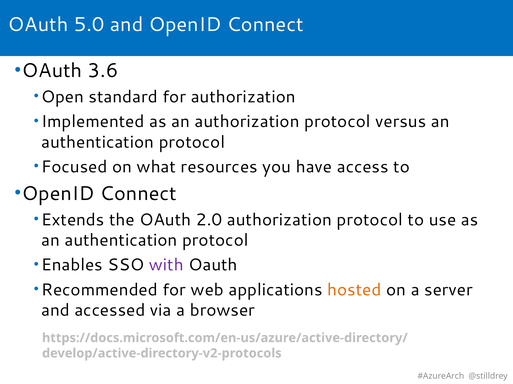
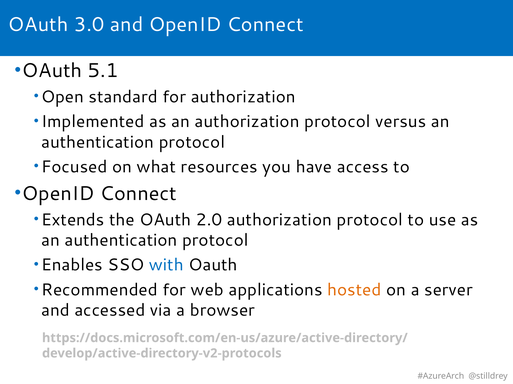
5.0: 5.0 -> 3.0 (89, 25)
3.6: 3.6 -> 5.1 (103, 71)
with colour: purple -> blue (166, 265)
